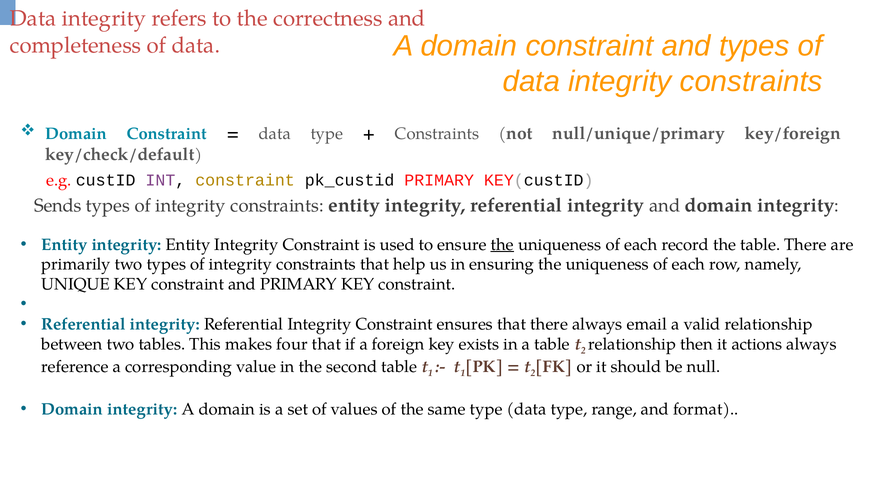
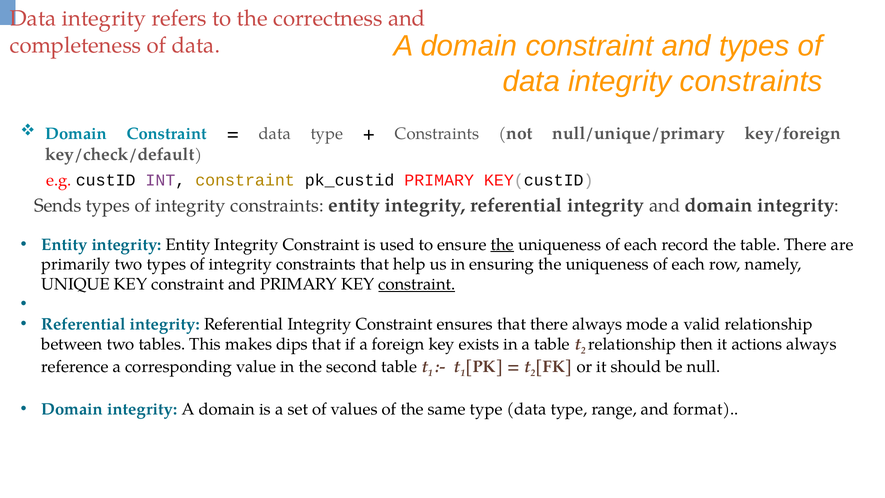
constraint underline: none -> present (417, 284)
email: email -> mode (647, 324)
four: four -> dips (292, 344)
